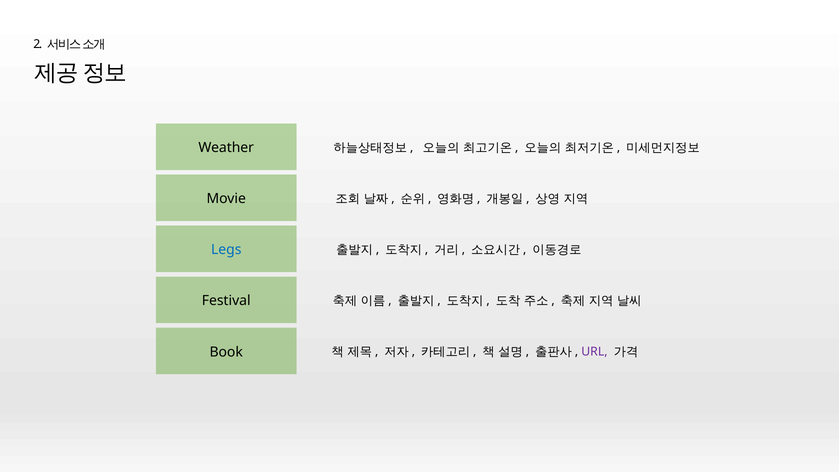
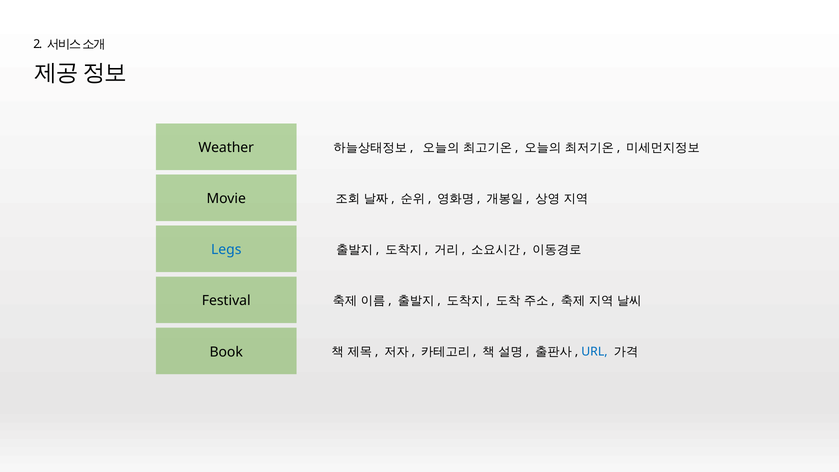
URL colour: purple -> blue (594, 352)
